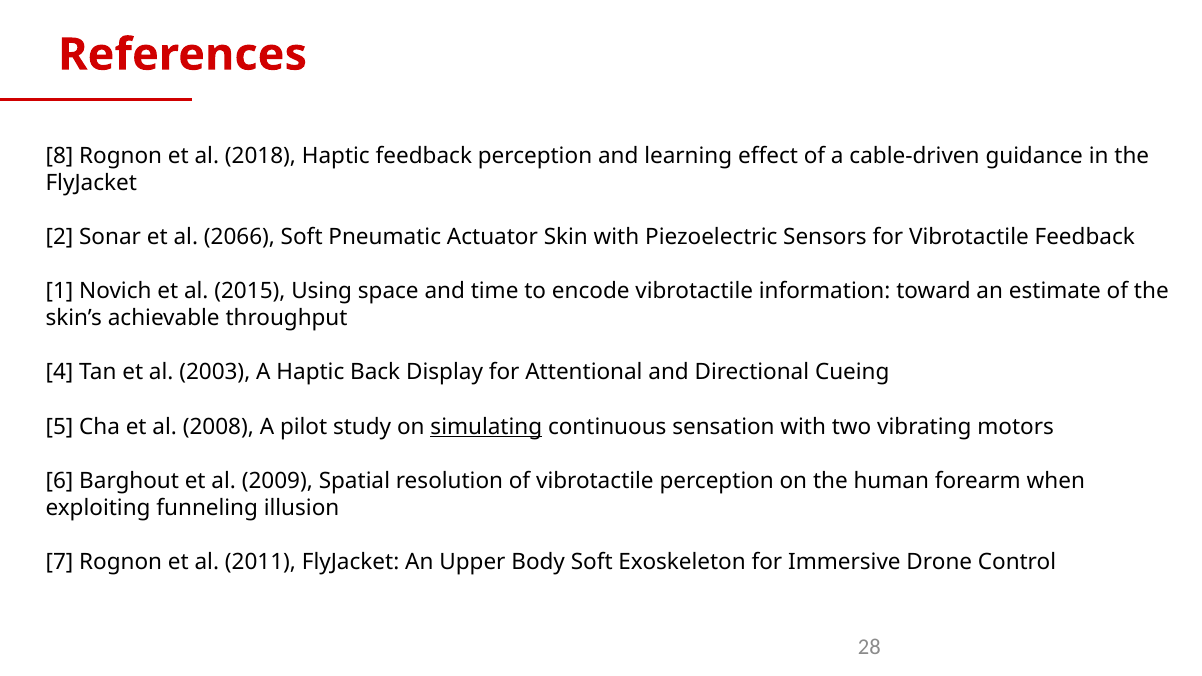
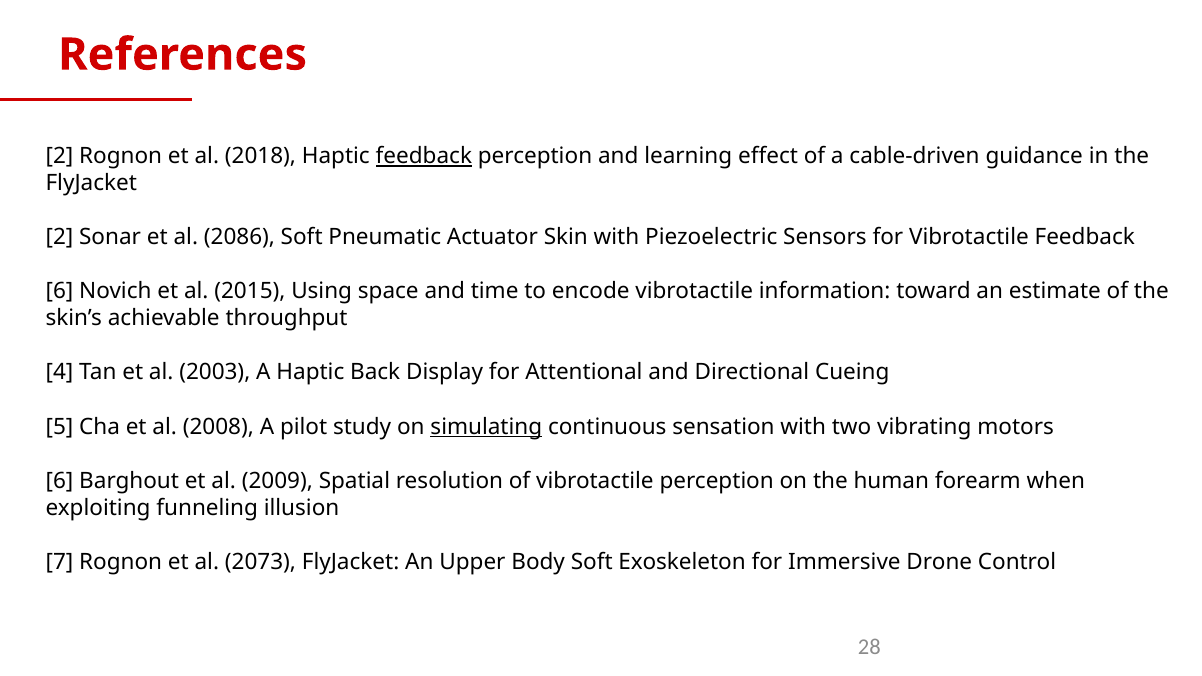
8: 8 -> 2 (60, 156)
feedback underline: none -> present (424, 156)
2066: 2066 -> 2086 (239, 237)
1: 1 -> 6 (60, 291)
2011: 2011 -> 2073 (260, 562)
